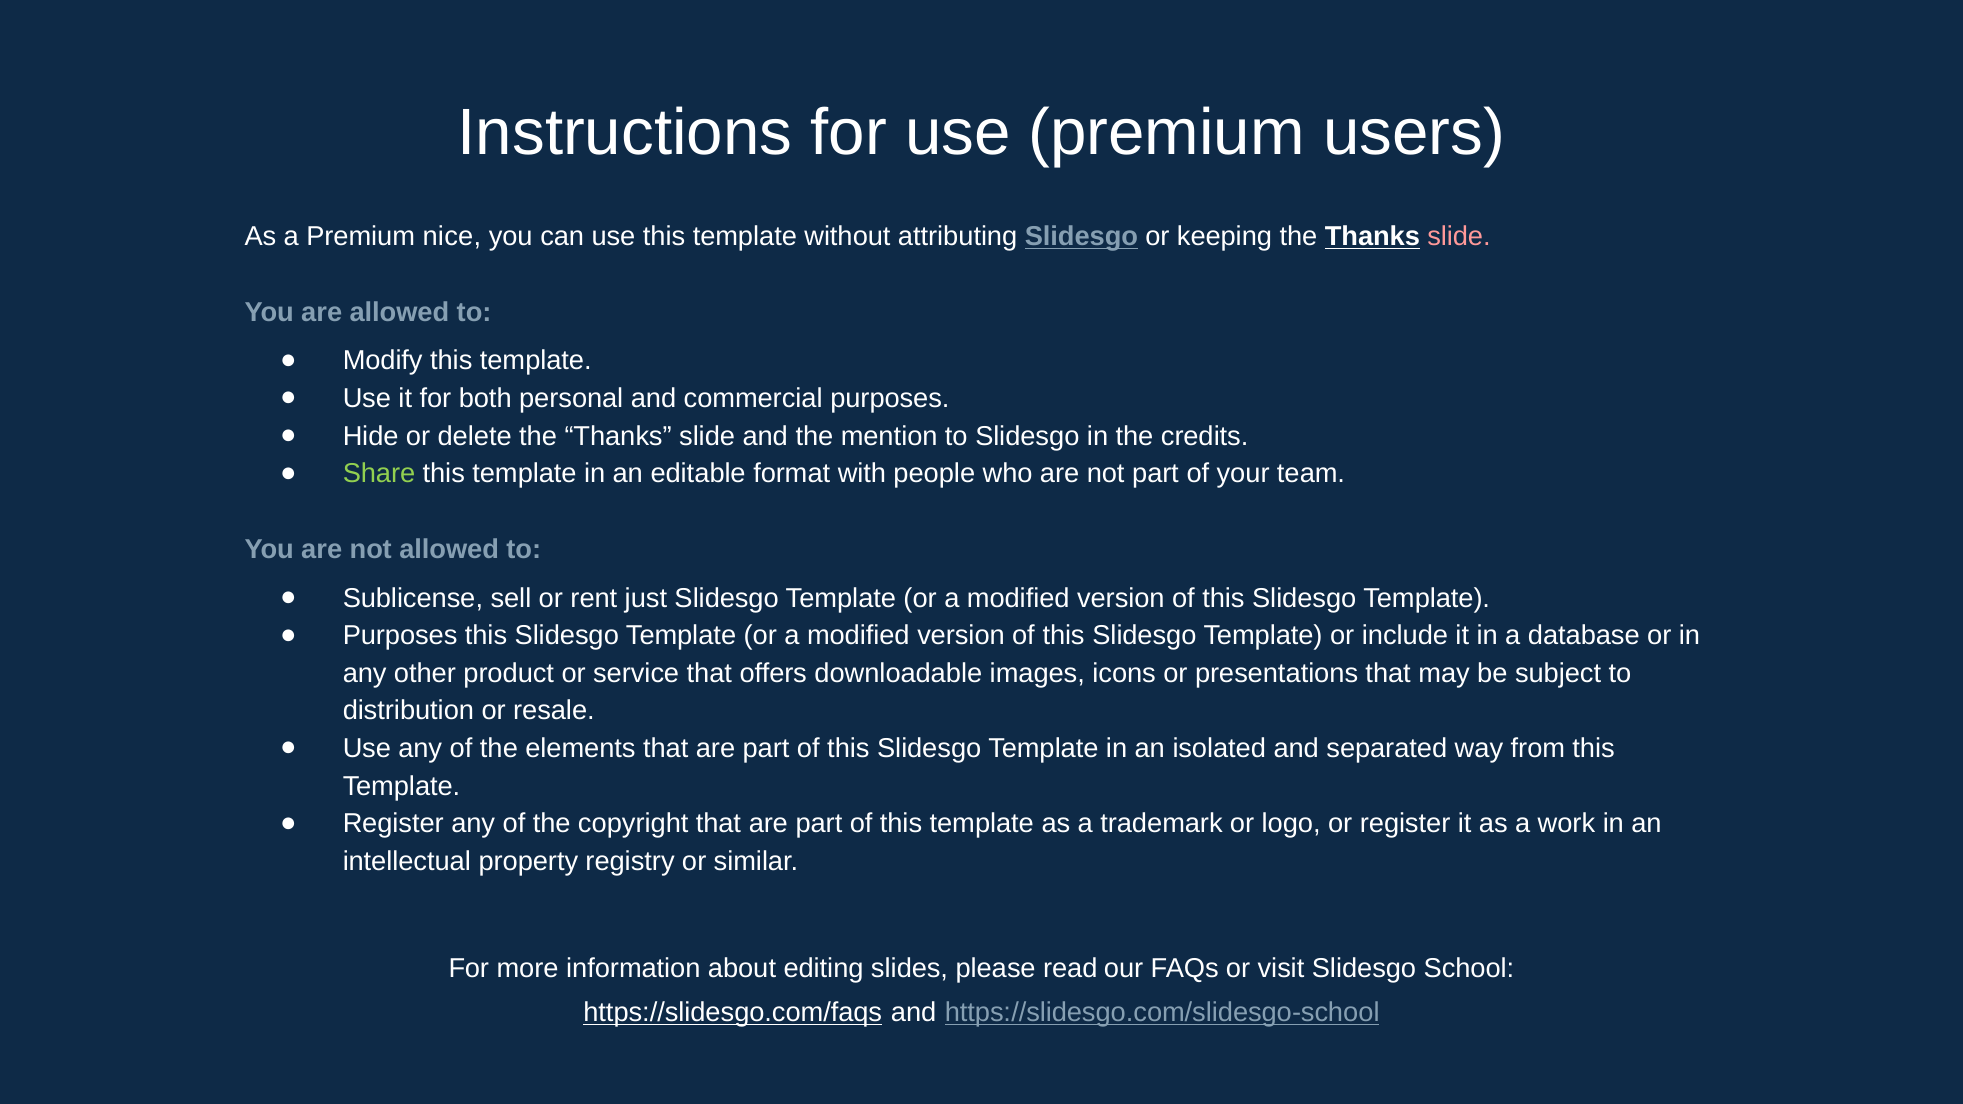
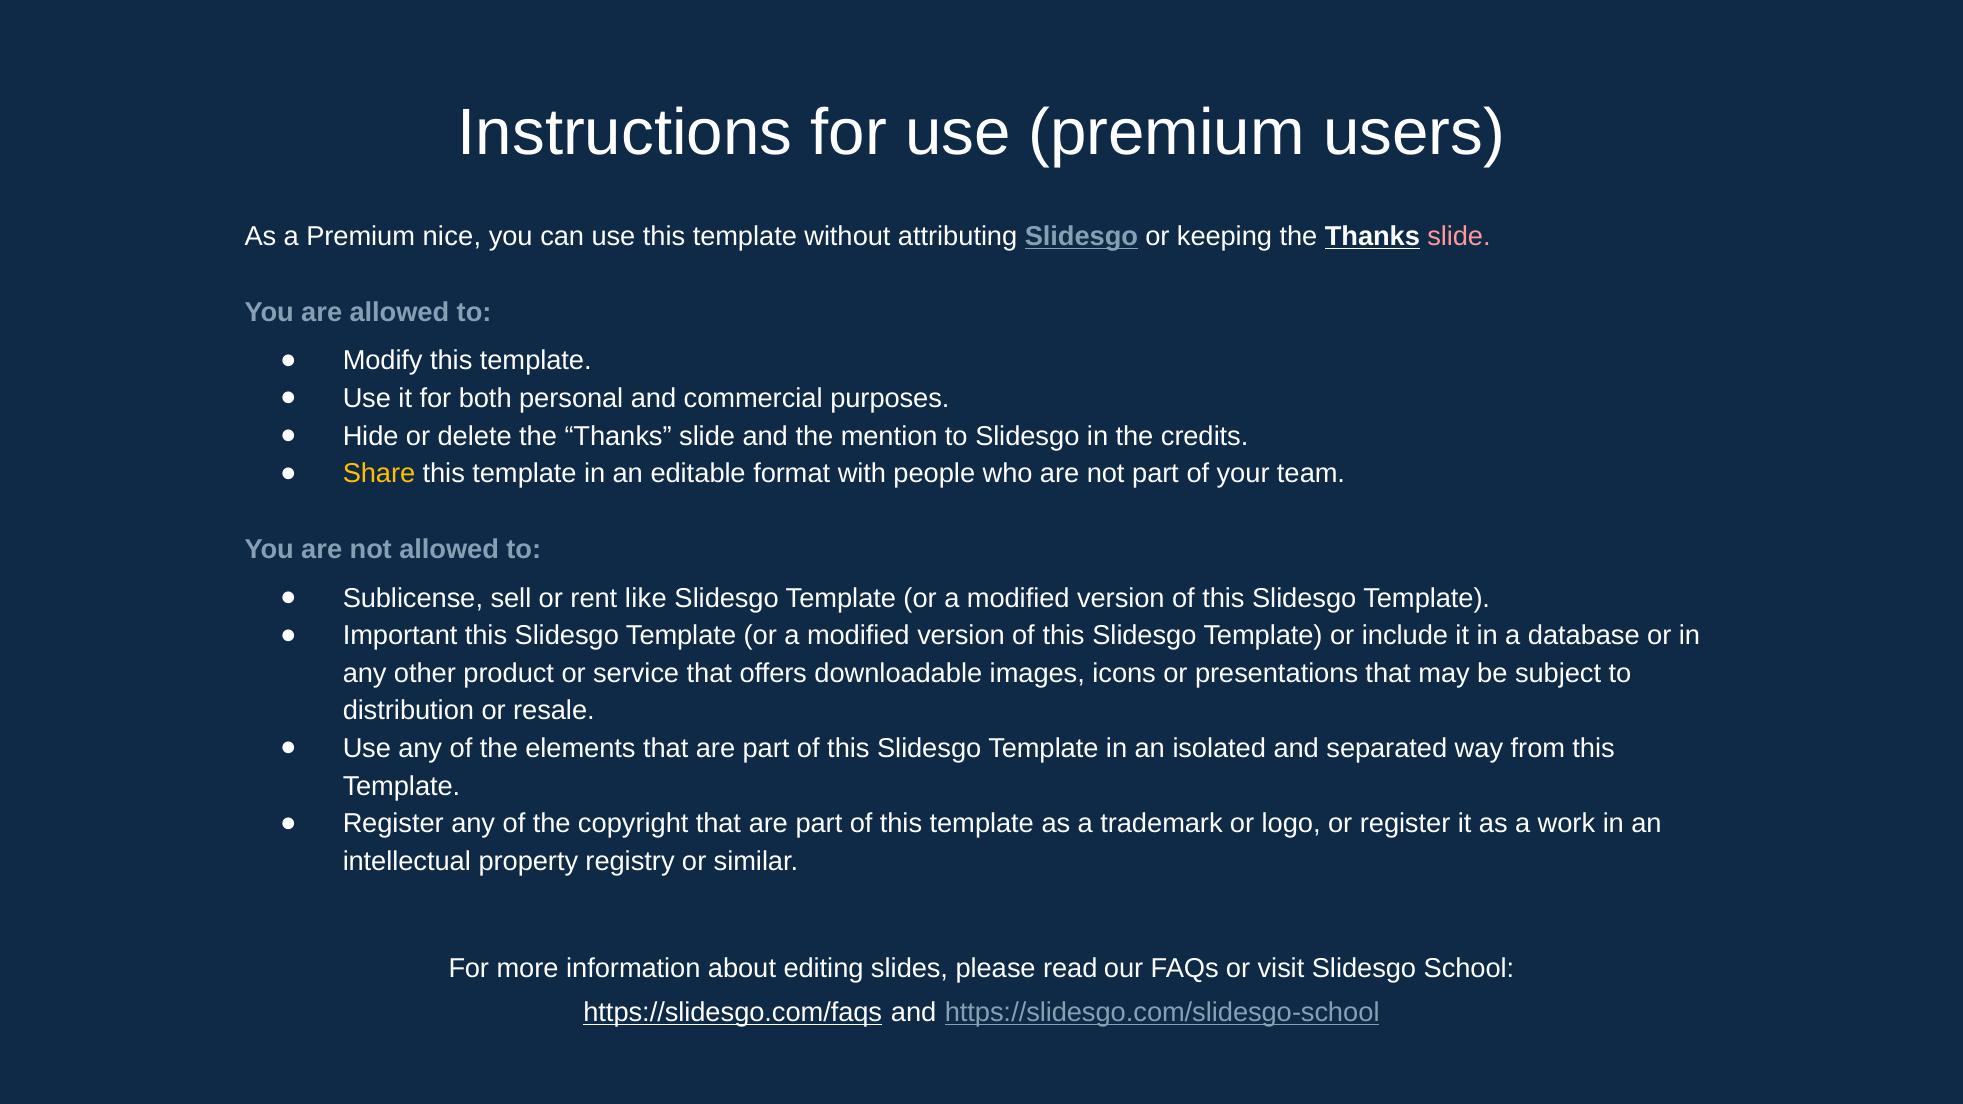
Share colour: light green -> yellow (379, 474)
just: just -> like (646, 598)
Purposes: Purposes -> Important (400, 636)
